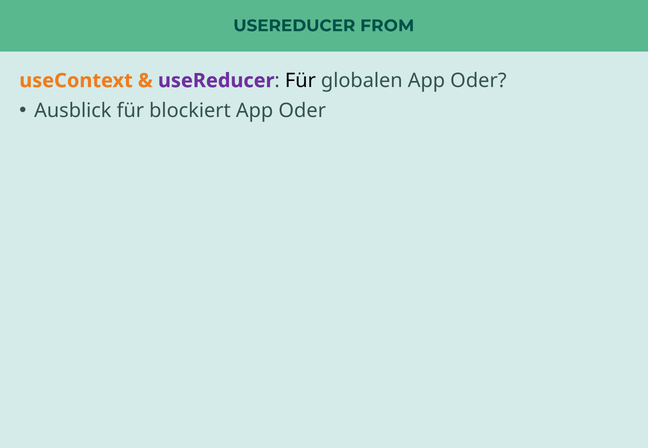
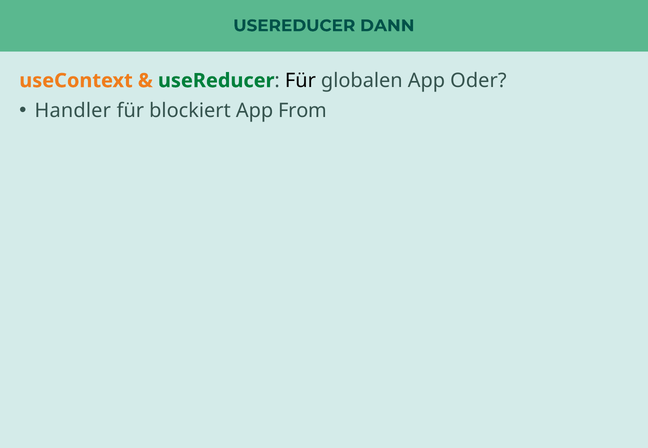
FROM: FROM -> DANN (387, 26)
useReducer colour: purple -> green (216, 81)
Ausblick: Ausblick -> Handler (73, 111)
Oder: Oder -> From (302, 111)
